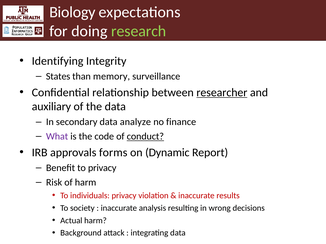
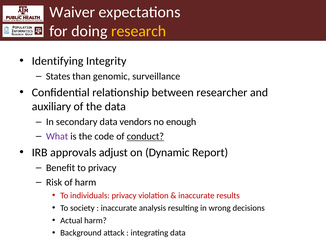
Biology: Biology -> Waiver (72, 12)
research colour: light green -> yellow (139, 31)
memory: memory -> genomic (112, 77)
researcher underline: present -> none (222, 93)
analyze: analyze -> vendors (136, 122)
finance: finance -> enough (181, 122)
forms: forms -> adjust (113, 153)
